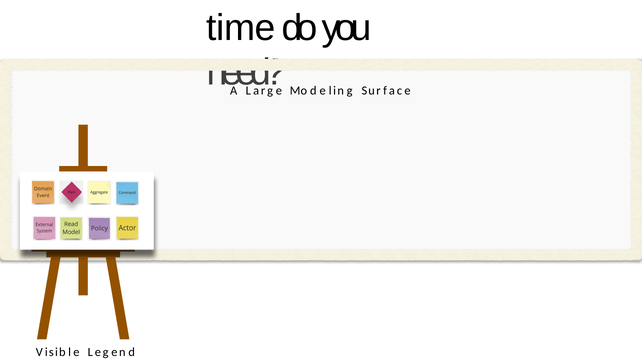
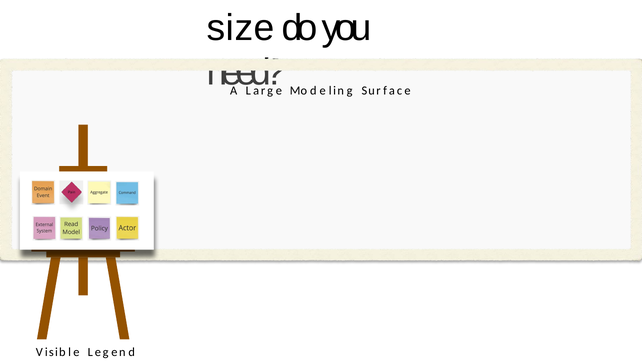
time: time -> size (241, 28)
